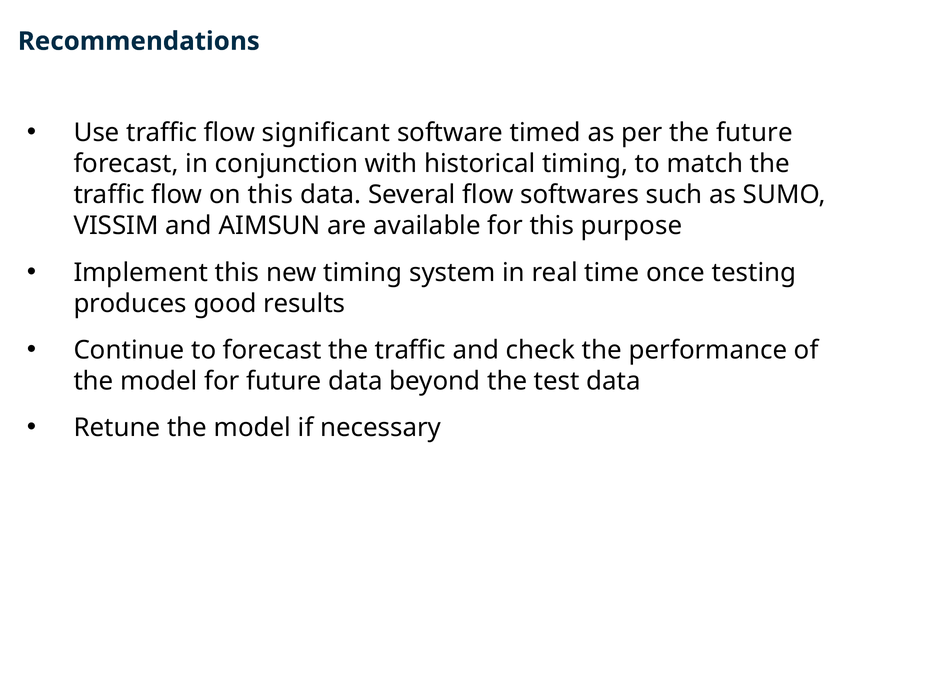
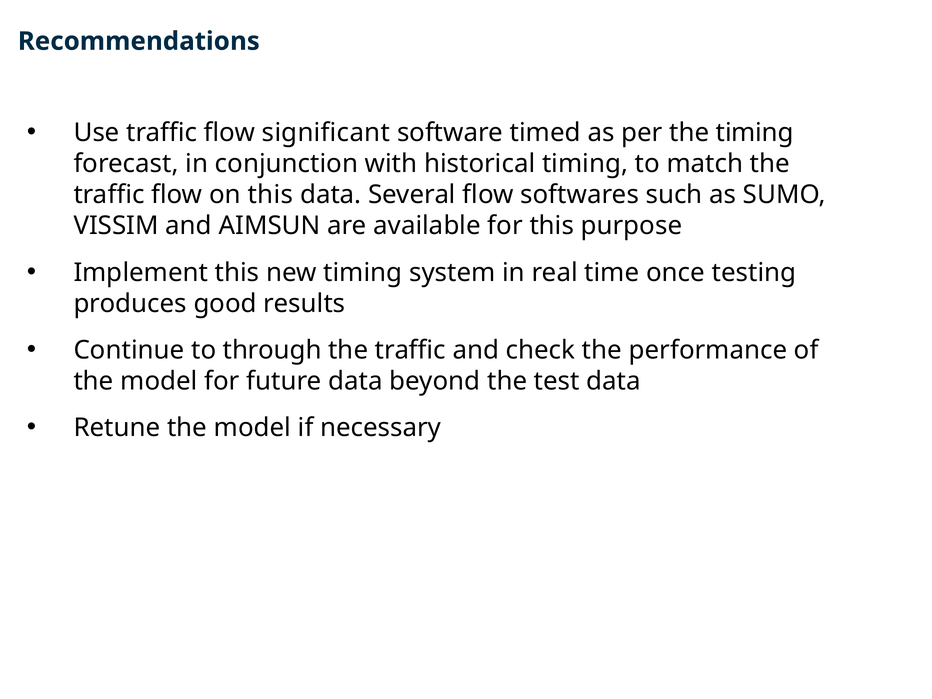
the future: future -> timing (755, 133)
to forecast: forecast -> through (272, 350)
